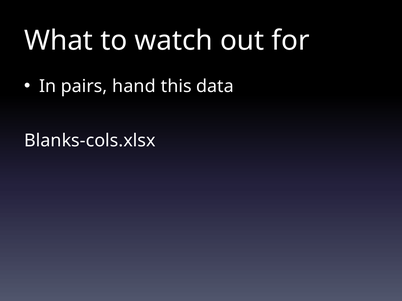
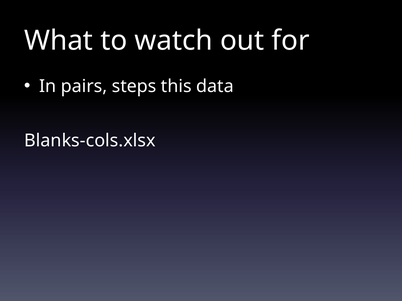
hand: hand -> steps (134, 86)
